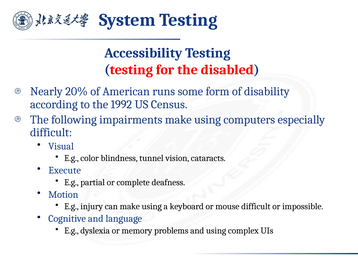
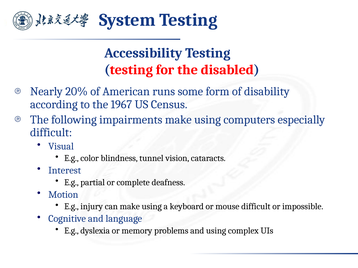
1992: 1992 -> 1967 (121, 105)
Execute: Execute -> Interest (65, 171)
